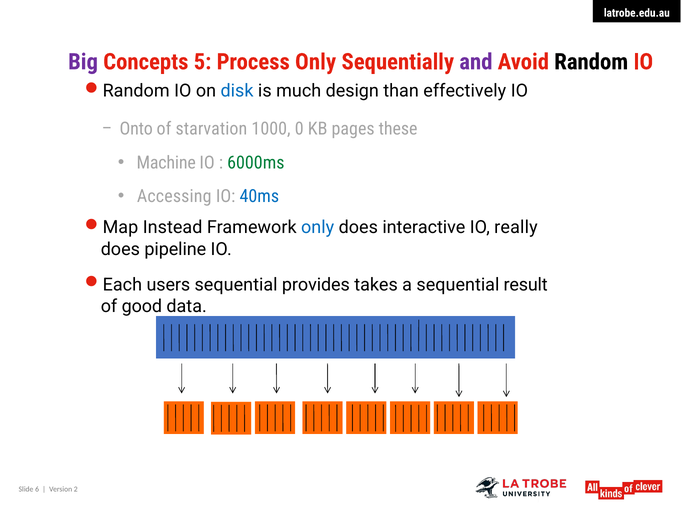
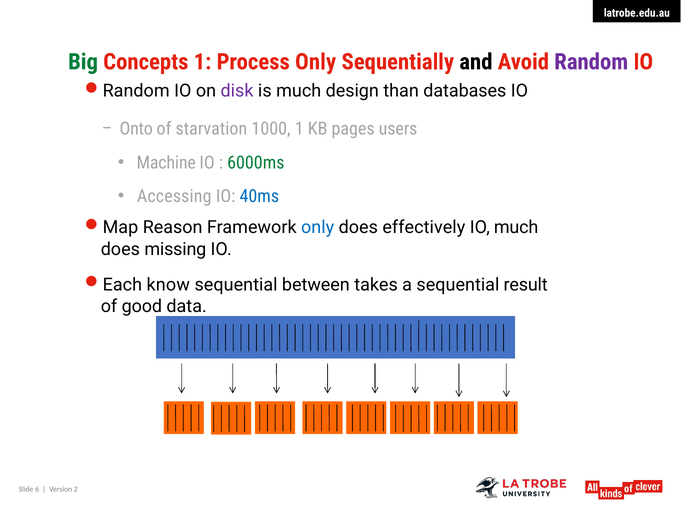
Big colour: purple -> green (83, 62)
Concepts 5: 5 -> 1 (203, 62)
and colour: purple -> black (476, 62)
Random colour: black -> purple (591, 62)
disk colour: blue -> purple (237, 91)
effectively: effectively -> databases (465, 91)
1000 0: 0 -> 1 (299, 129)
these: these -> users (398, 129)
Instead: Instead -> Reason (173, 228)
interactive: interactive -> effectively (424, 228)
IO really: really -> much (516, 228)
pipeline: pipeline -> missing (175, 249)
users: users -> know (168, 285)
provides: provides -> between (316, 285)
